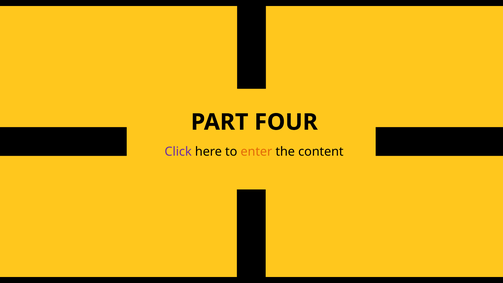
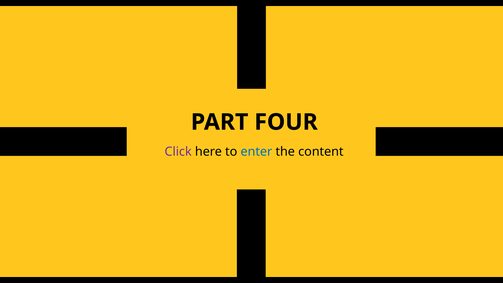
enter colour: orange -> blue (256, 152)
